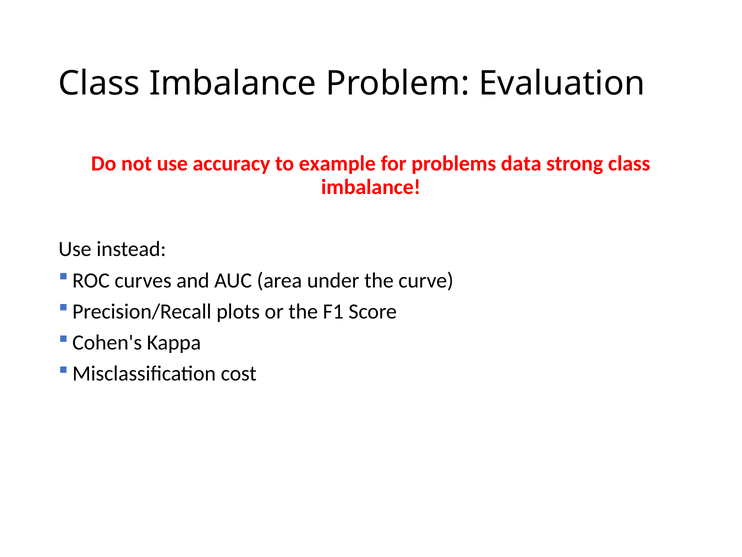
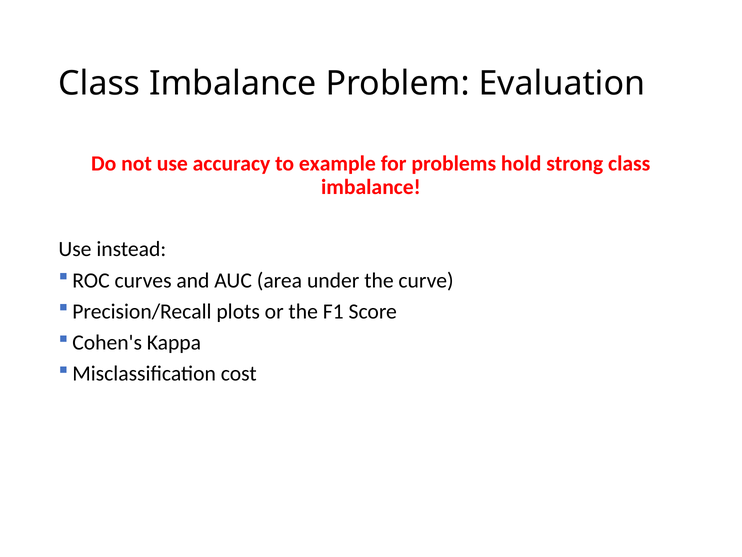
data: data -> hold (521, 163)
